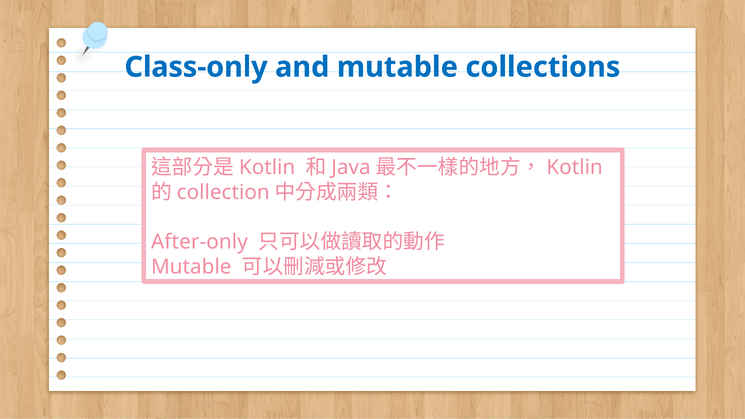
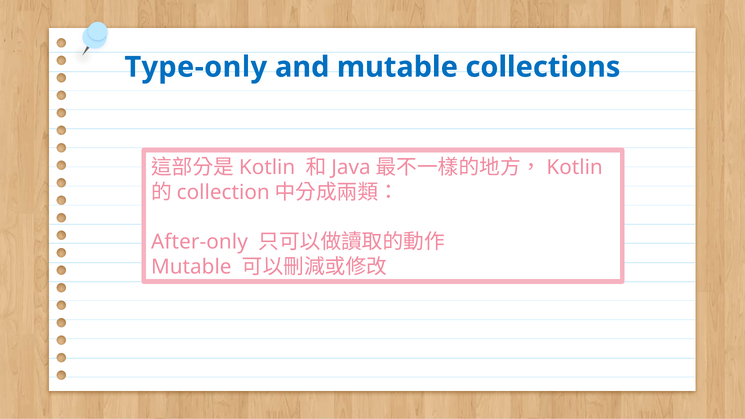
Class-only: Class-only -> Type-only (196, 67)
